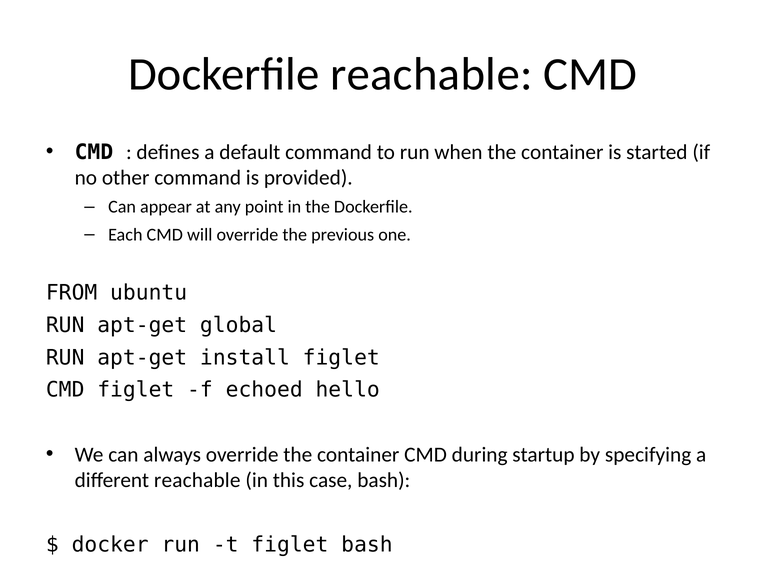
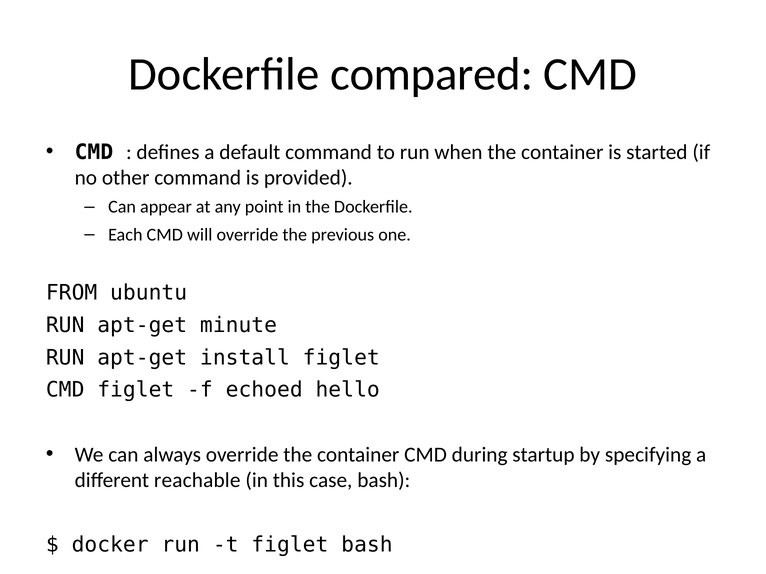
Dockerfile reachable: reachable -> compared (432, 74)
global: global -> minute (239, 325)
